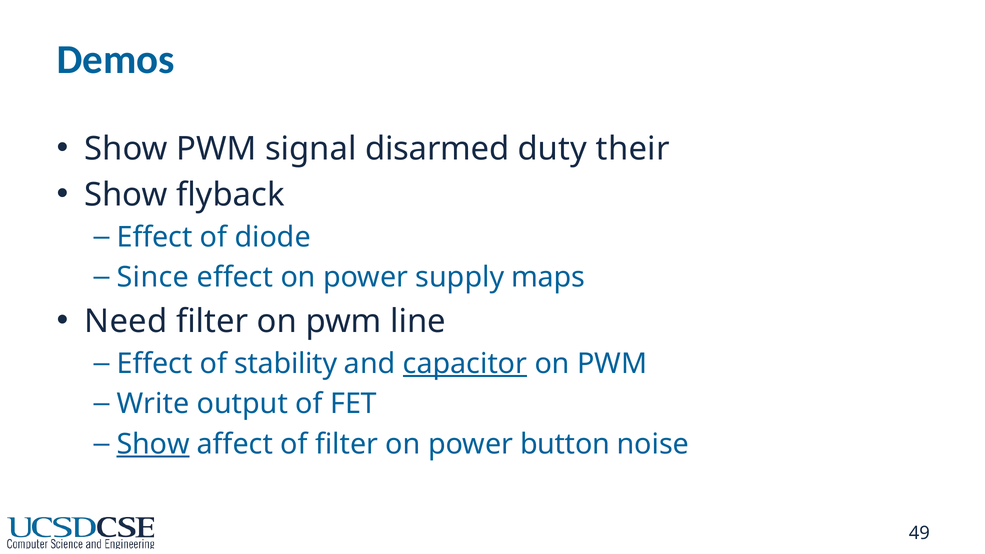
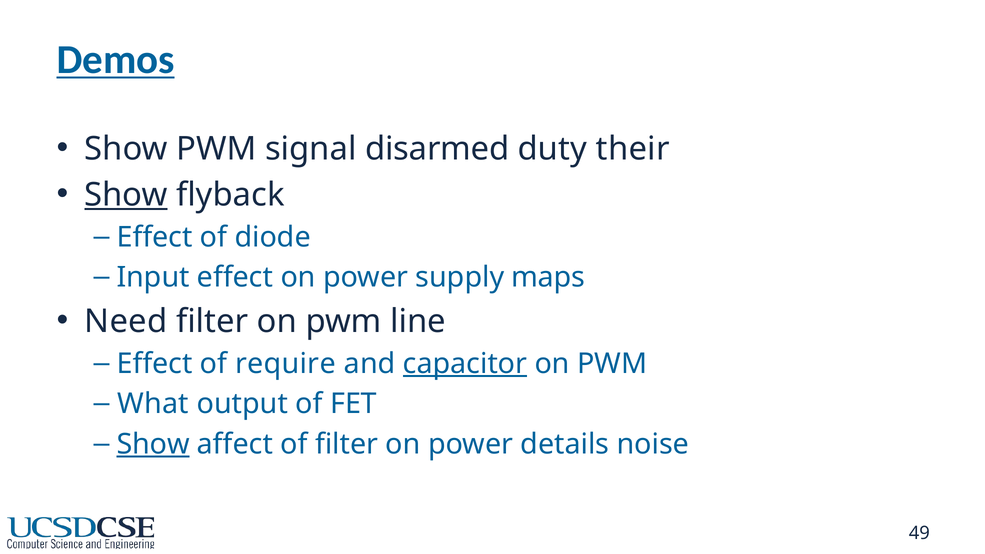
Demos underline: none -> present (116, 60)
Show underline: none -> present (126, 195)
Since: Since -> Input (153, 277)
stability: stability -> require (285, 364)
Write: Write -> What (153, 404)
button: button -> details (565, 444)
